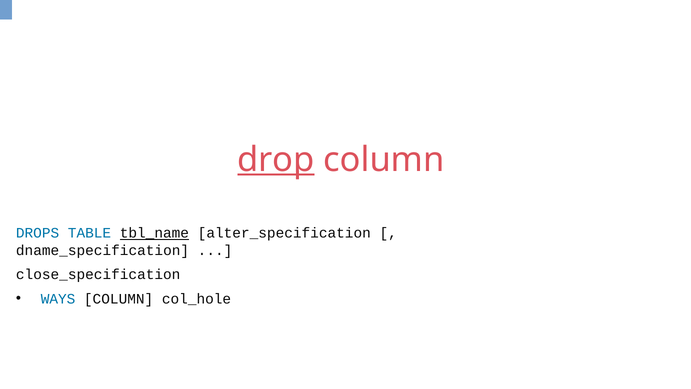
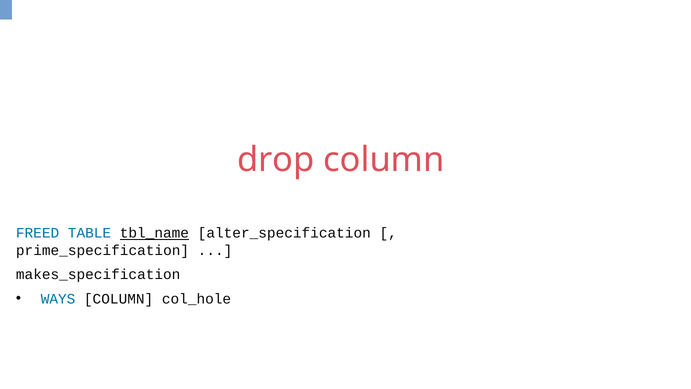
drop underline: present -> none (276, 160)
DROPS: DROPS -> FREED (38, 233)
dname_specification: dname_specification -> prime_specification (103, 250)
close_specification: close_specification -> makes_specification (98, 274)
